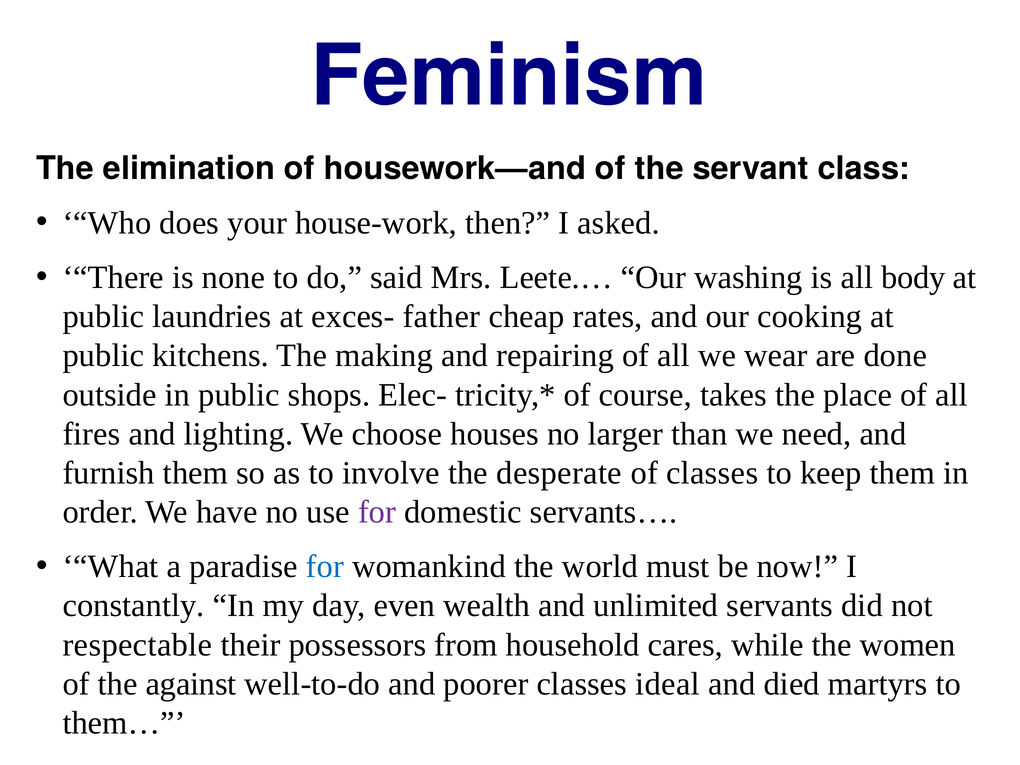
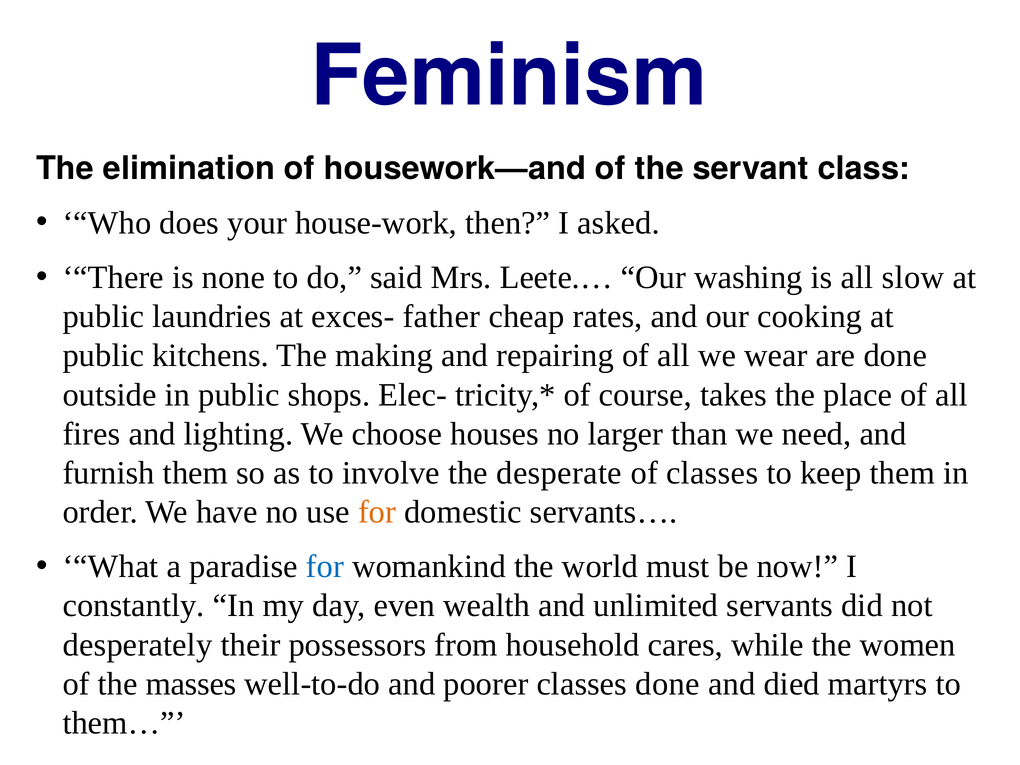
body: body -> slow (913, 278)
for colour: purple -> orange (377, 512)
respectable: respectable -> desperately (138, 645)
against: against -> masses (191, 684)
classes ideal: ideal -> done (668, 684)
